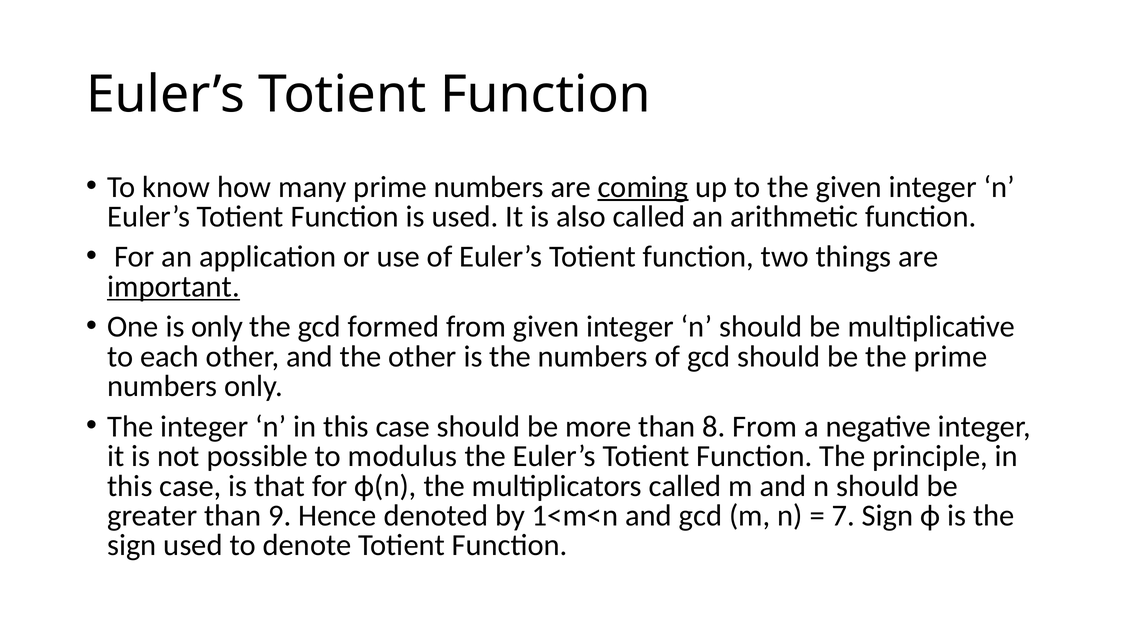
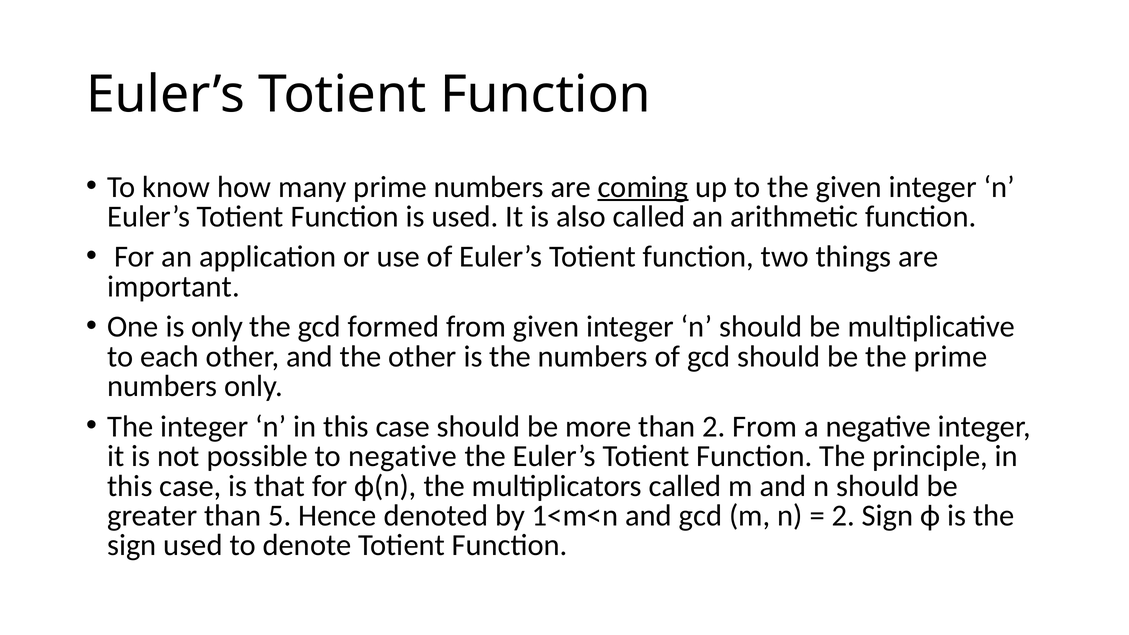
important underline: present -> none (174, 287)
than 8: 8 -> 2 (714, 427)
to modulus: modulus -> negative (403, 456)
9: 9 -> 5 (280, 516)
7: 7 -> 2 (843, 516)
